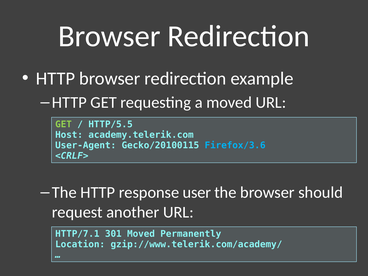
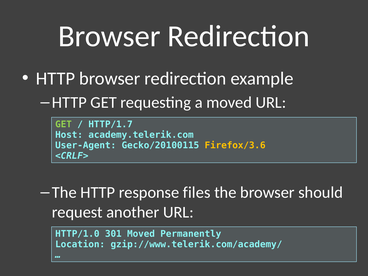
HTTP/5.5: HTTP/5.5 -> HTTP/1.7 (111, 124)
Firefox/3.6 colour: light blue -> yellow (235, 145)
user: user -> files (197, 193)
HTTP/7.1: HTTP/7.1 -> HTTP/1.0 (77, 234)
